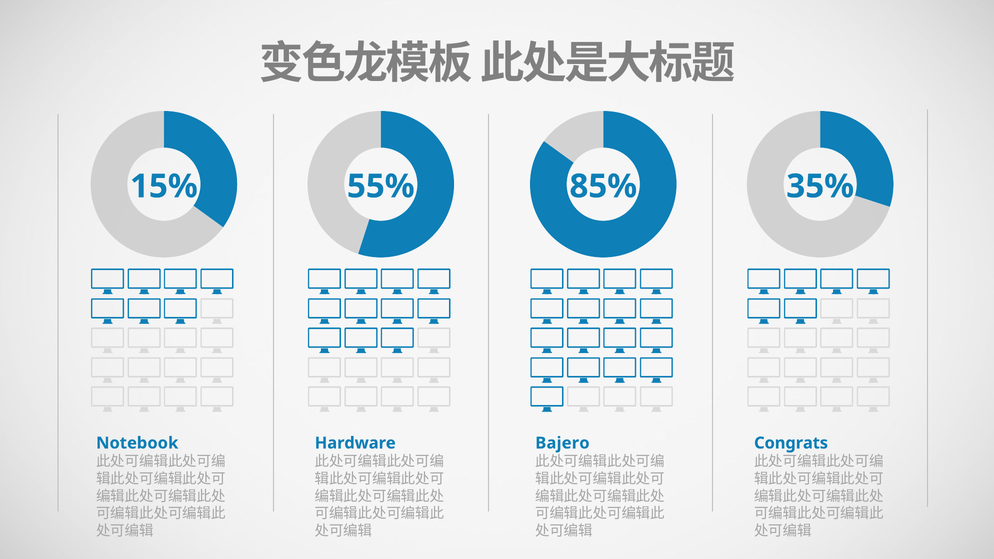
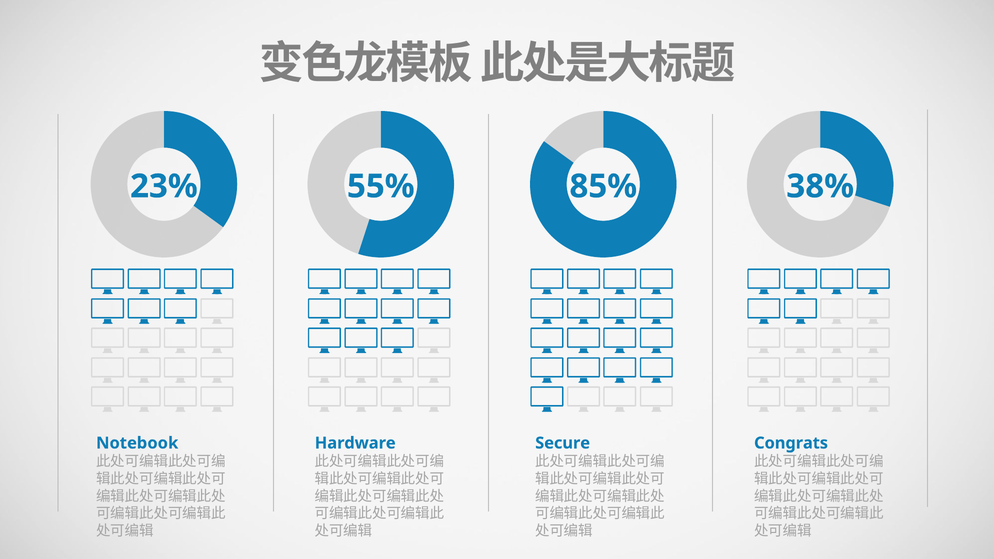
15%: 15% -> 23% (164, 186)
35%: 35% -> 38% (820, 186)
Bajero: Bajero -> Secure (563, 443)
